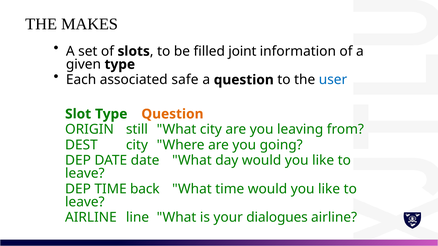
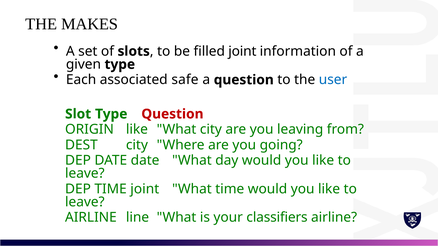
Question colour: orange -> red (172, 114)
ORIGIN still: still -> like (137, 130)
TIME back: back -> joint (145, 189)
dialogues: dialogues -> classifiers (277, 218)
